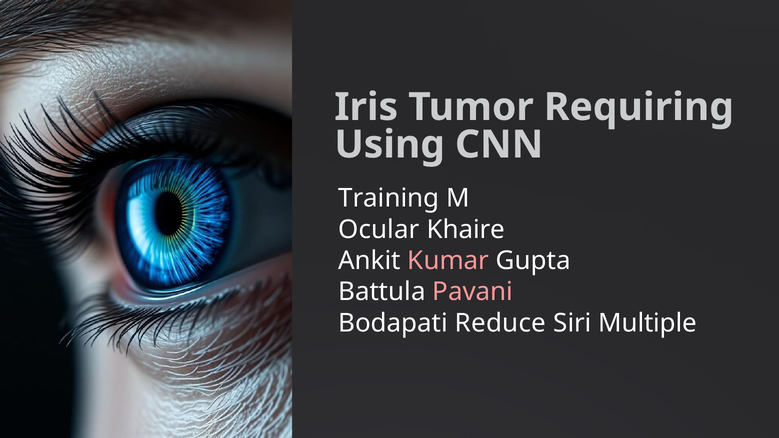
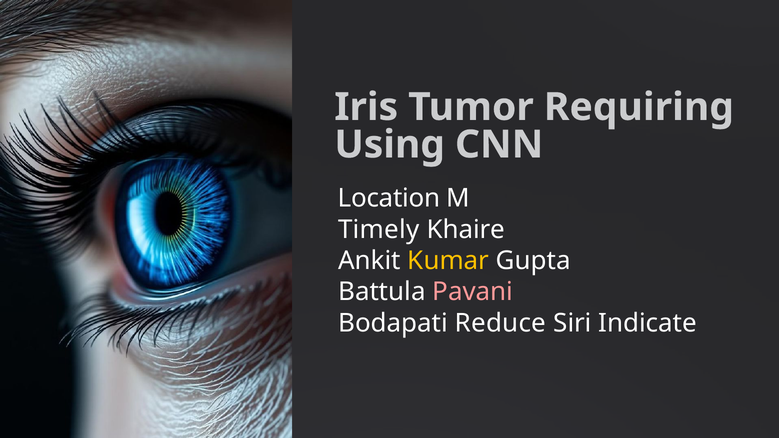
Training: Training -> Location (389, 199)
Ocular: Ocular -> Timely (379, 230)
Kumar colour: pink -> yellow (448, 261)
Multiple: Multiple -> Indicate (648, 323)
